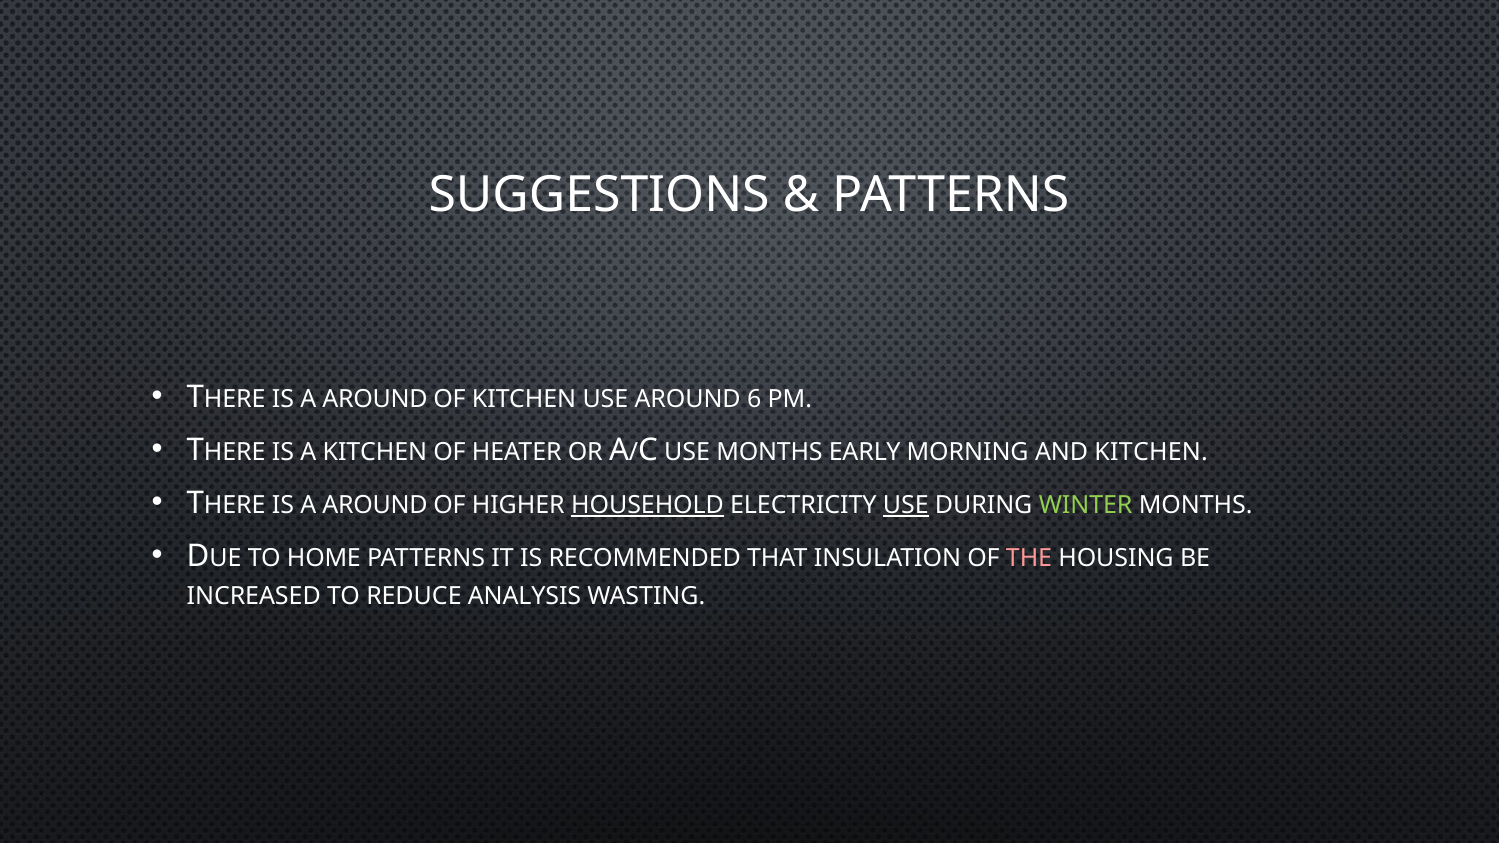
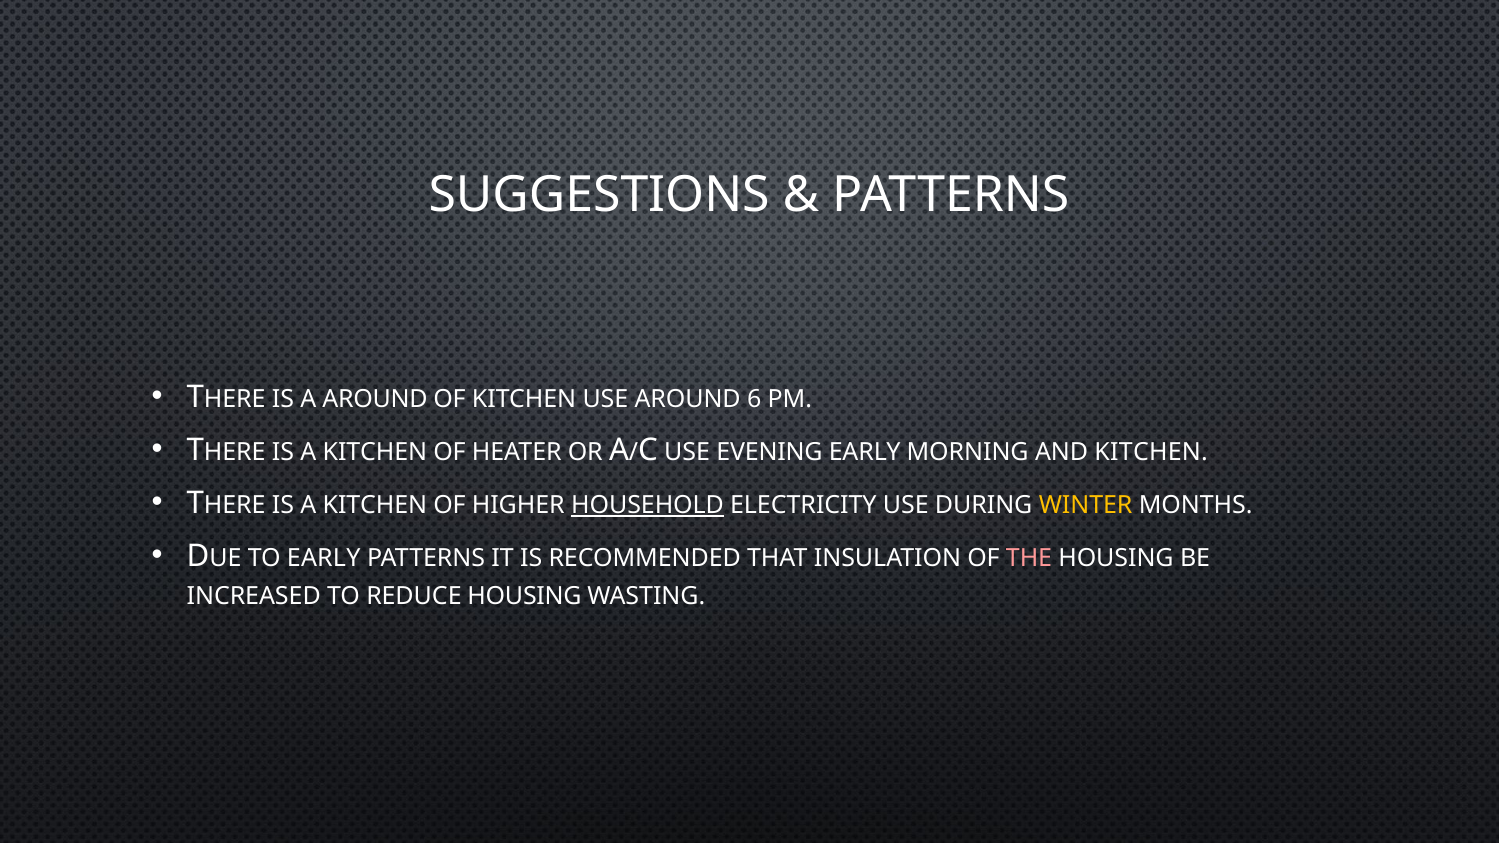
USE MONTHS: MONTHS -> EVENING (769, 452)
AROUND: AROUND -> KITCHEN (375, 505)
USE underline: present -> none (906, 505)
WINTER colour: light green -> yellow (1086, 505)
TO HOME: HOME -> EARLY (324, 559)
REDUCE ANALYSIS: ANALYSIS -> HOUSING (525, 596)
